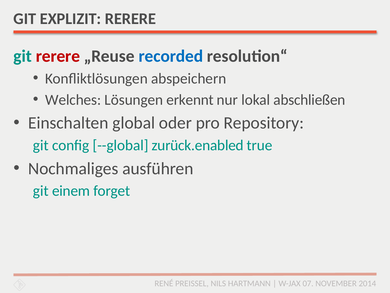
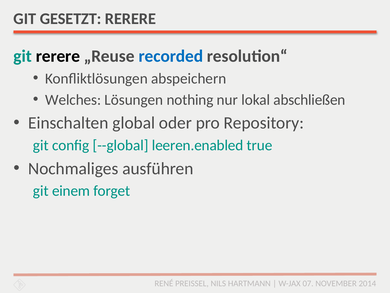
EXPLIZIT: EXPLIZIT -> GESETZT (71, 19)
rerere colour: red -> black (58, 56)
erkennt: erkennt -> nothing (190, 100)
zurück.enabled: zurück.enabled -> leeren.enabled (198, 145)
